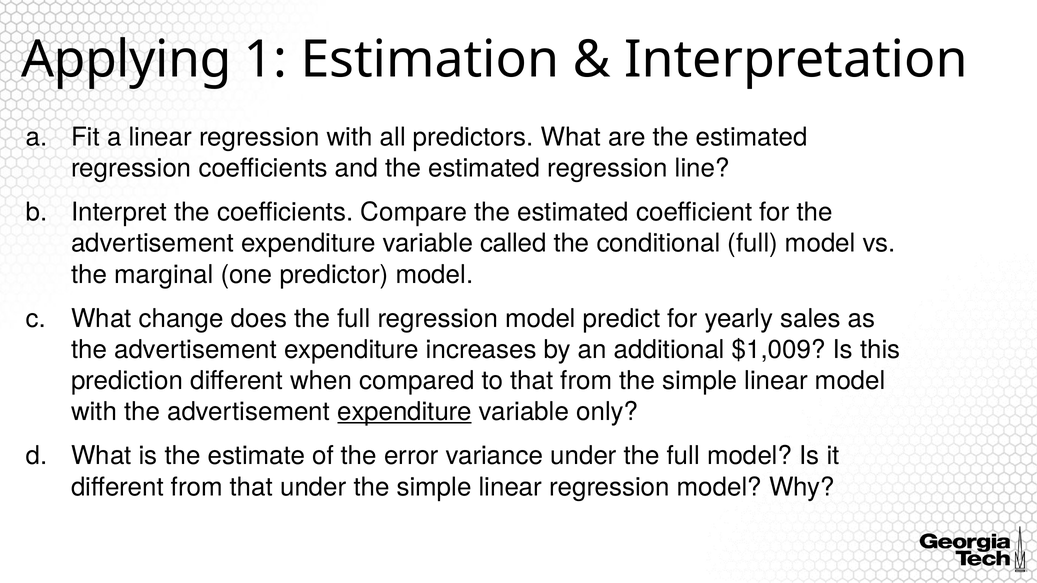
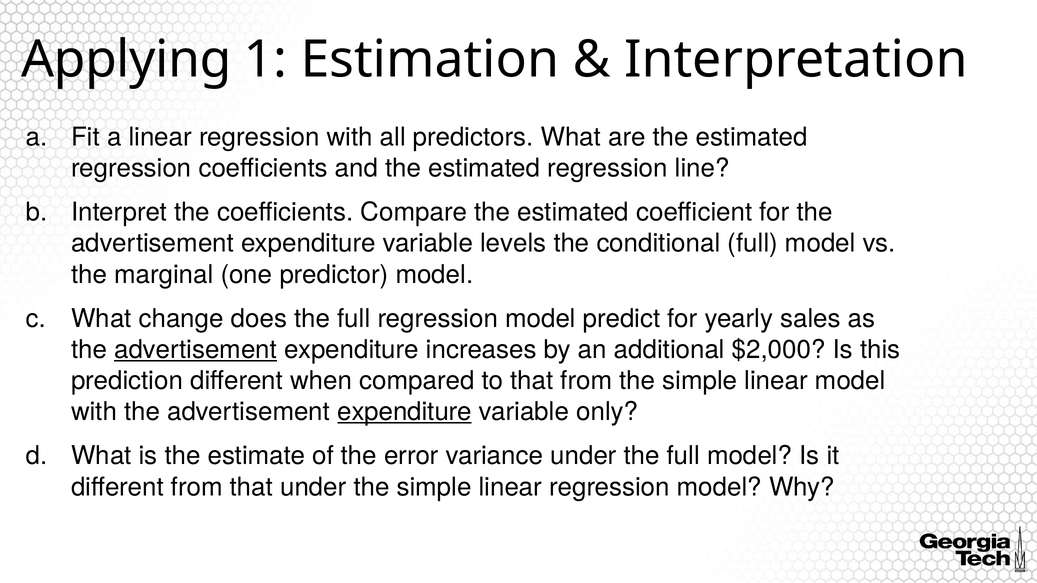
called: called -> levels (513, 244)
advertisement underline: none -> present (196, 350)
$1,009: $1,009 -> $2,000 (779, 350)
